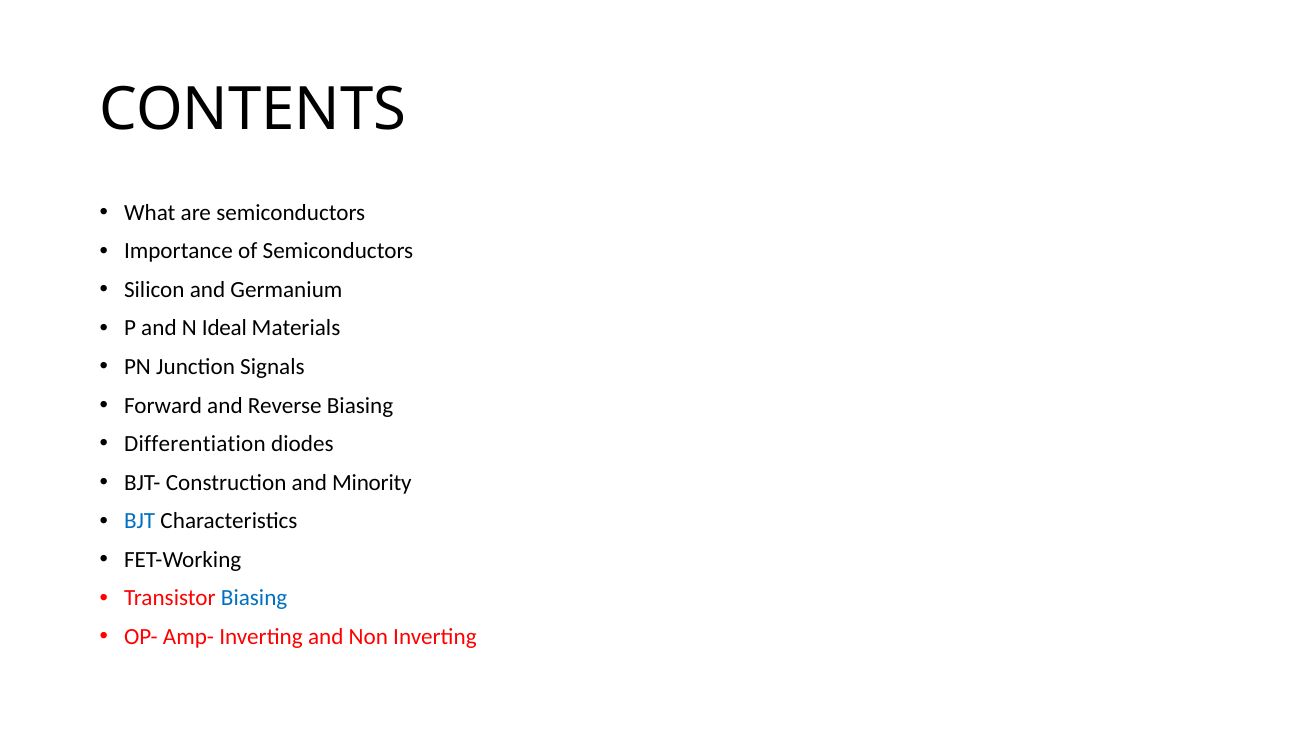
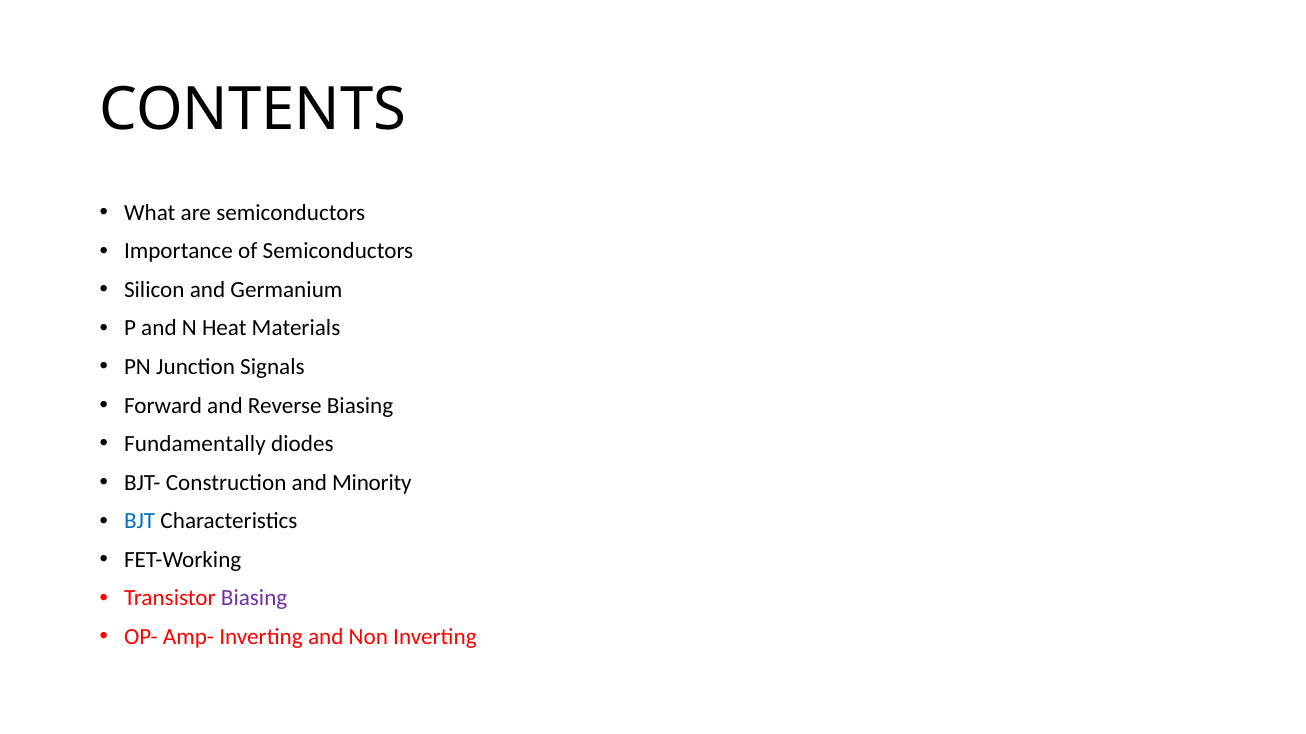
Ideal: Ideal -> Heat (224, 329)
Differentiation: Differentiation -> Fundamentally (195, 444)
Biasing colour: blue -> purple (254, 599)
